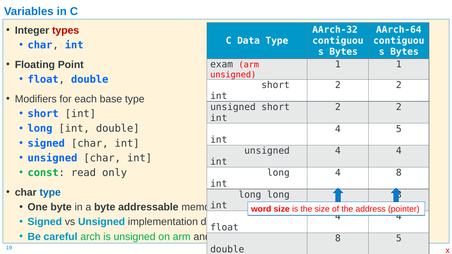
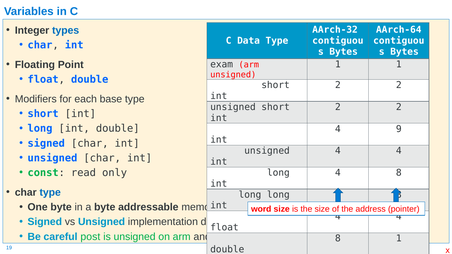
types colour: red -> blue (66, 30)
4 5: 5 -> 9 (399, 129)
arch: arch -> post (90, 237)
5: 5 -> 1 (399, 239)
